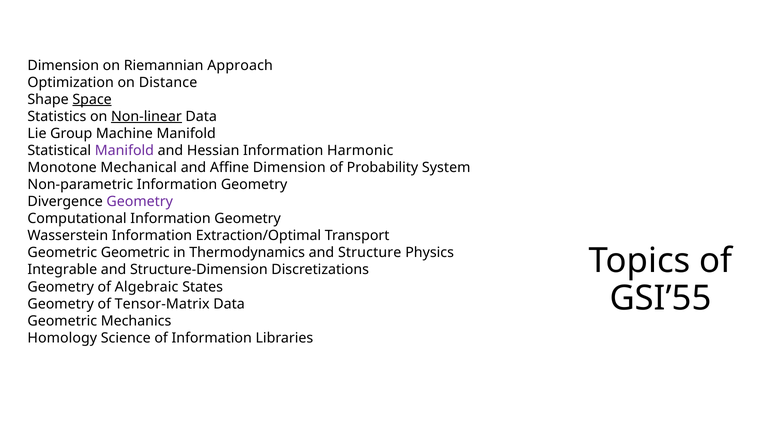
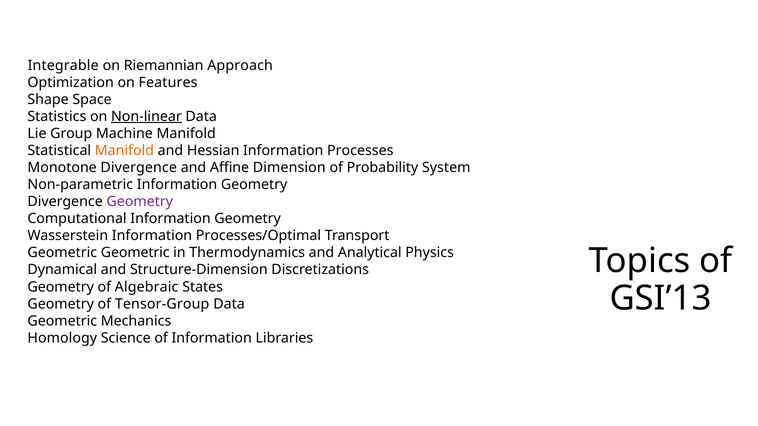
Dimension: Dimension -> Integrable (63, 65)
Distance: Distance -> Features (168, 82)
Space underline: present -> none (92, 99)
Manifold colour: purple -> orange (124, 151)
Harmonic: Harmonic -> Processes (360, 151)
Monotone Mechanical: Mechanical -> Divergence (139, 168)
Extraction/Optimal: Extraction/Optimal -> Processes/Optimal (258, 236)
Structure: Structure -> Analytical (370, 253)
Integrable: Integrable -> Dynamical (62, 270)
GSI’55: GSI’55 -> GSI’13 (661, 298)
Tensor-Matrix: Tensor-Matrix -> Tensor-Group (162, 304)
